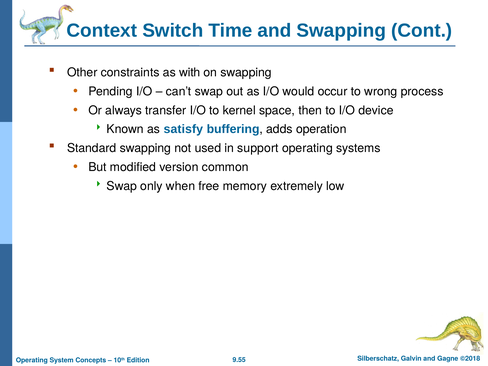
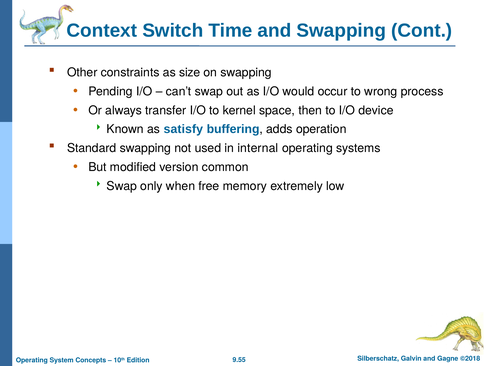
with: with -> size (190, 73)
support: support -> internal (258, 148)
